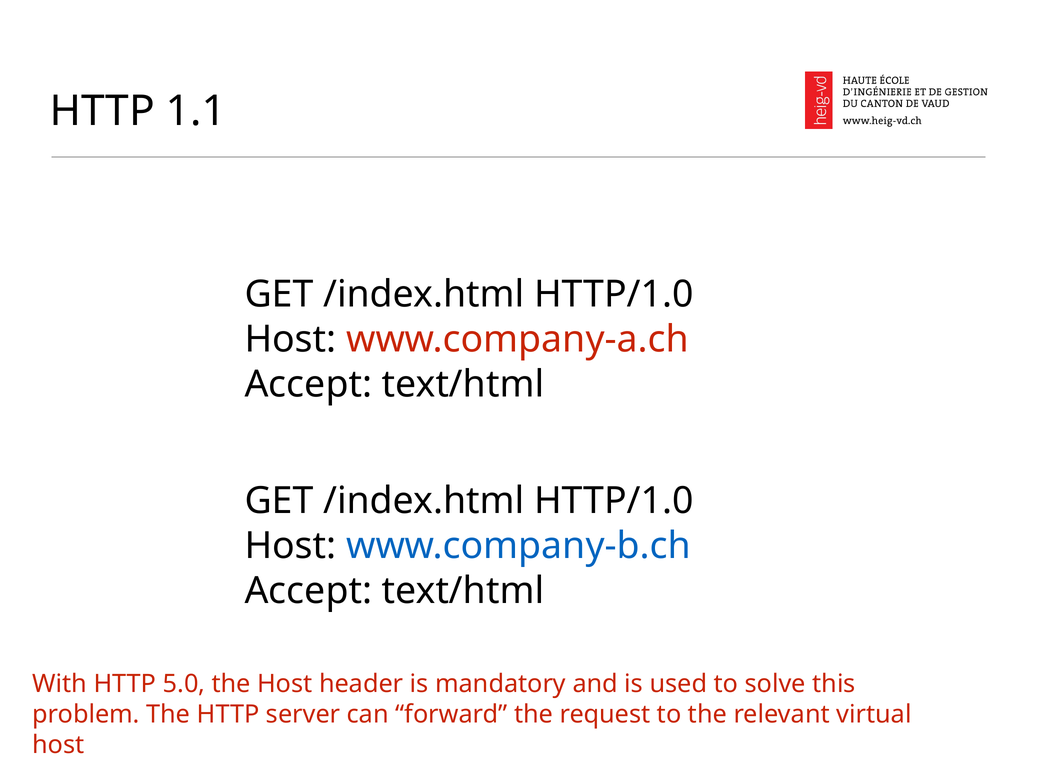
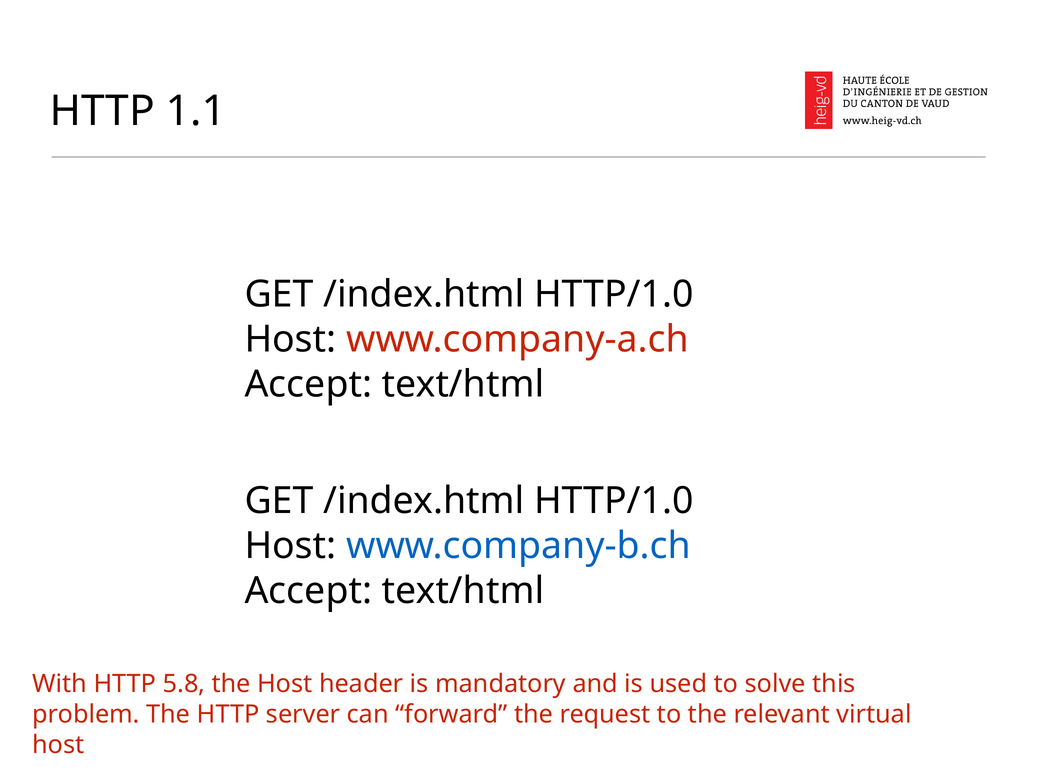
5.0: 5.0 -> 5.8 (184, 684)
